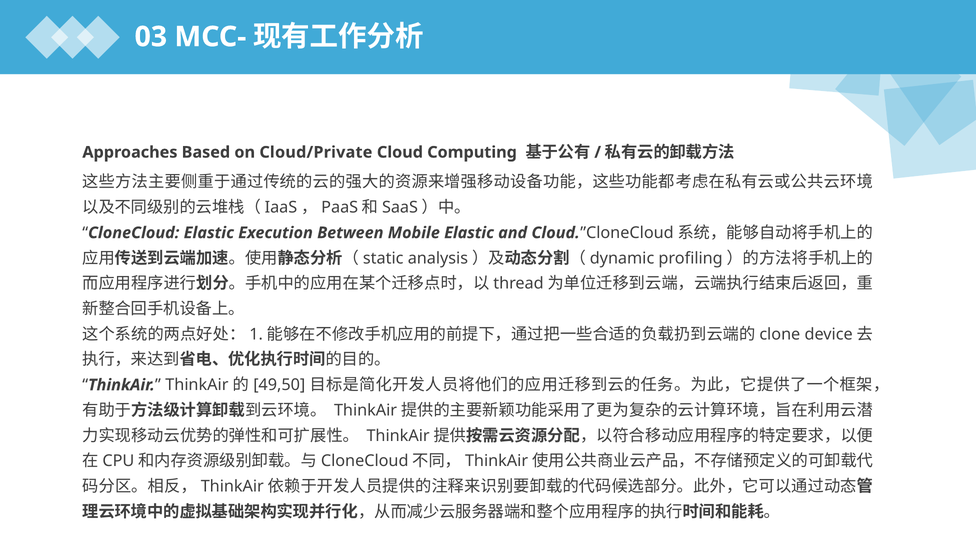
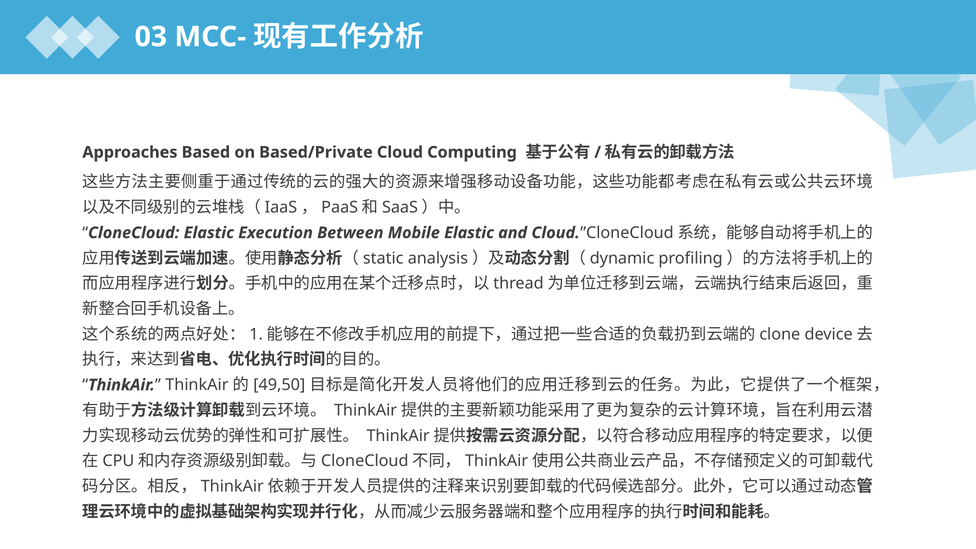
Cloud/Private: Cloud/Private -> Based/Private (316, 152)
